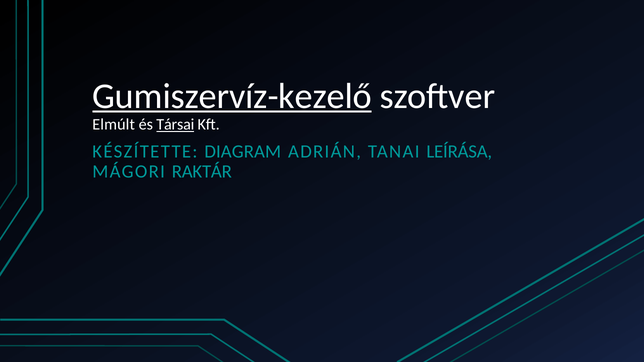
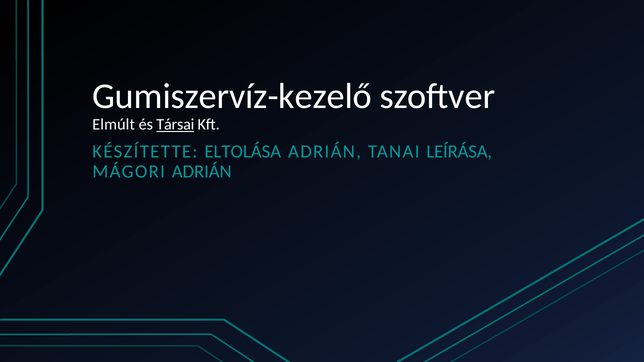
Gumiszervíz-kezelő underline: present -> none (232, 96)
DIAGRAM: DIAGRAM -> ELTOLÁSA (243, 151)
MÁGORI RAKTÁR: RAKTÁR -> ADRIÁN (202, 172)
